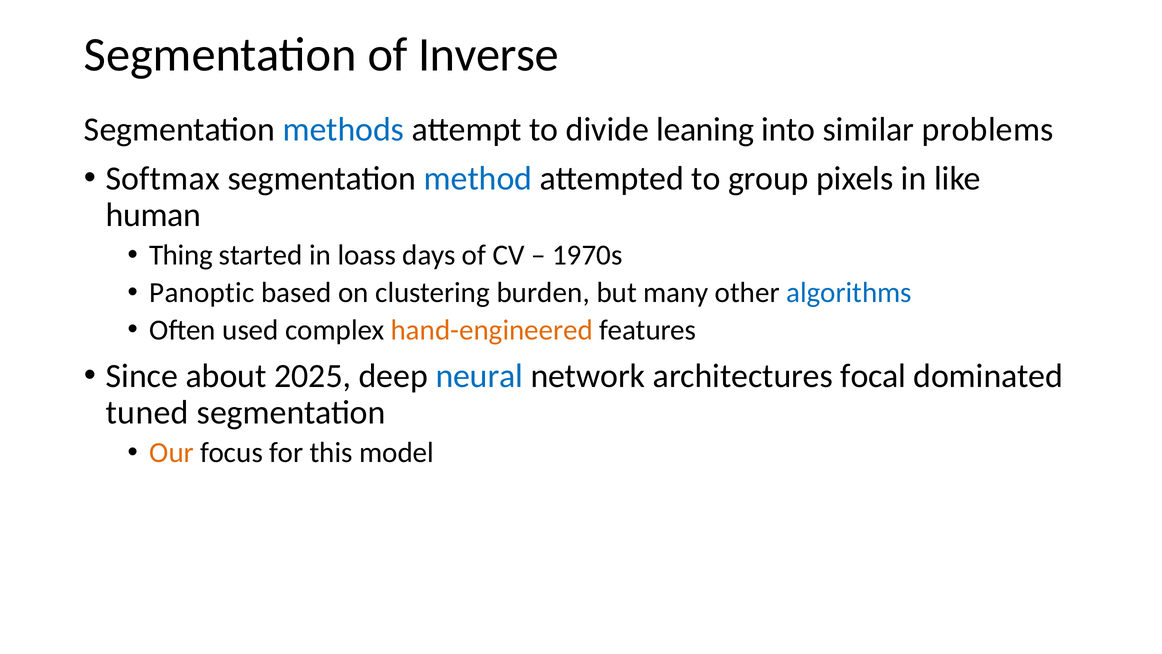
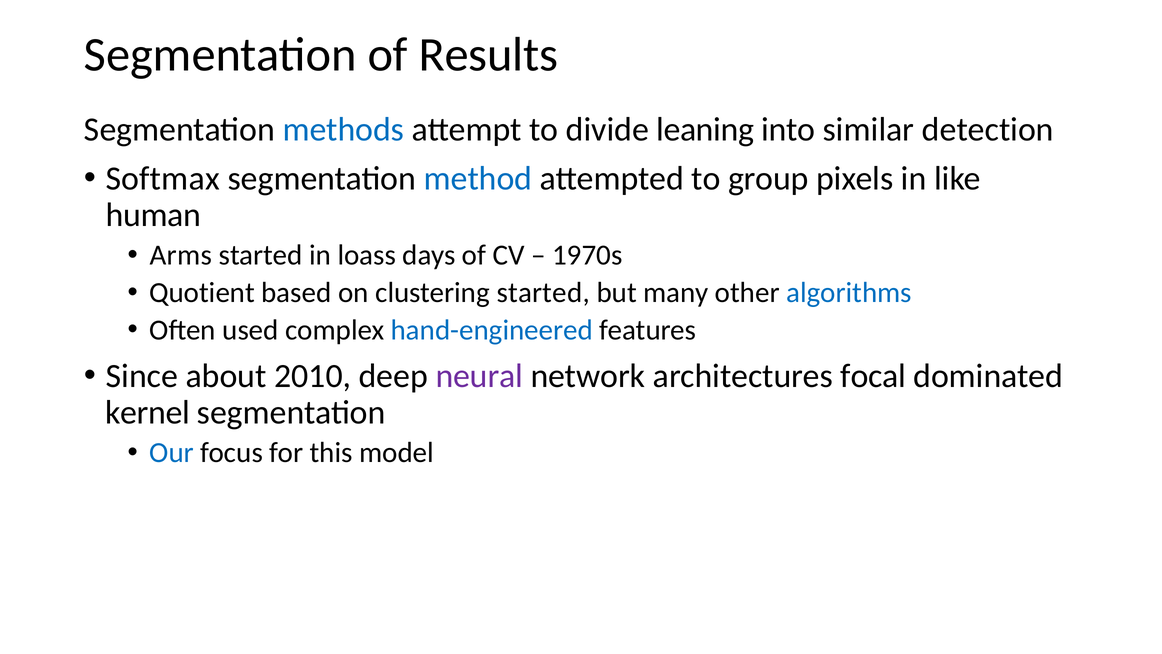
Inverse: Inverse -> Results (488, 55)
problems: problems -> detection (988, 130)
Thing: Thing -> Arms (181, 255)
Panoptic: Panoptic -> Quotient (202, 292)
clustering burden: burden -> started (543, 292)
hand-engineered colour: orange -> blue (492, 330)
2025: 2025 -> 2010 (313, 376)
neural colour: blue -> purple (479, 376)
tuned: tuned -> kernel (148, 412)
Our colour: orange -> blue (172, 453)
